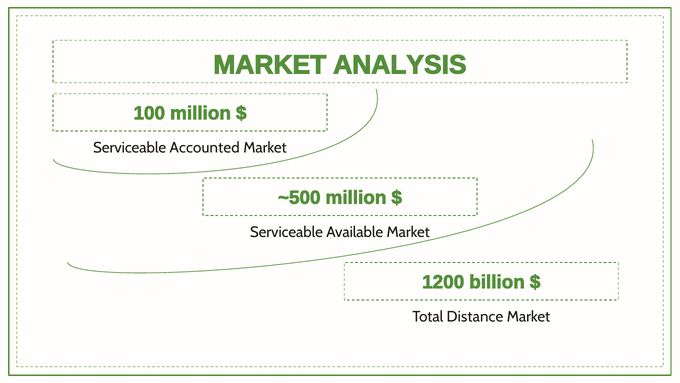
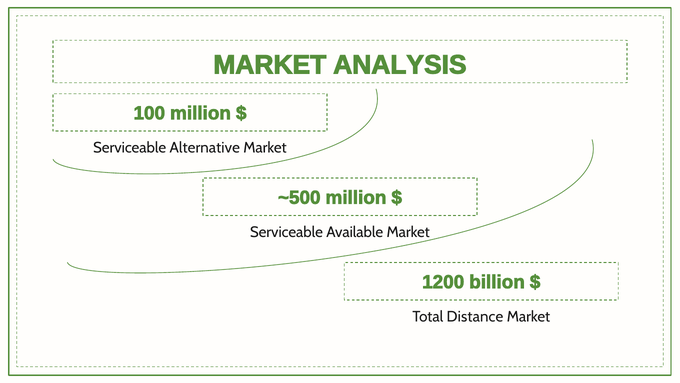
Accounted: Accounted -> Alternative (205, 147)
